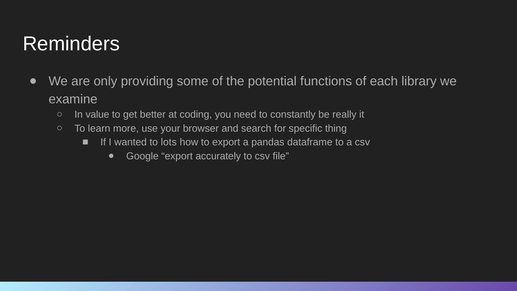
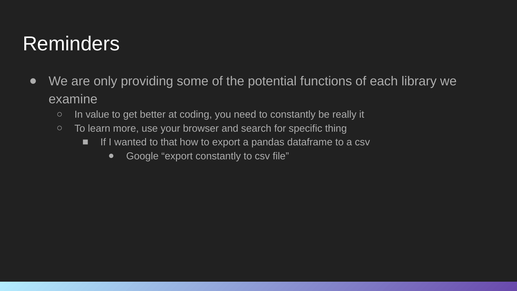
lots: lots -> that (169, 142)
export accurately: accurately -> constantly (218, 156)
